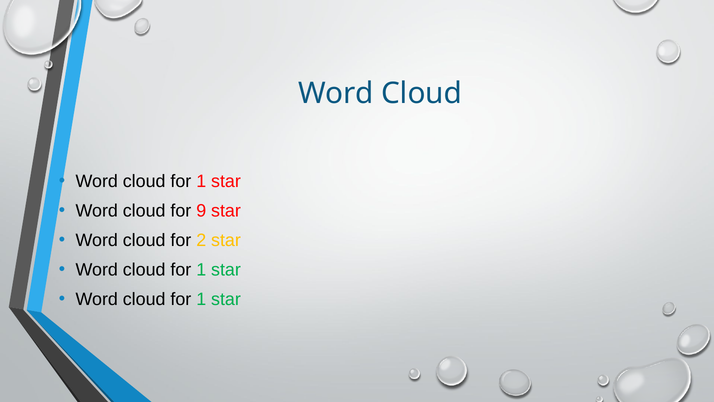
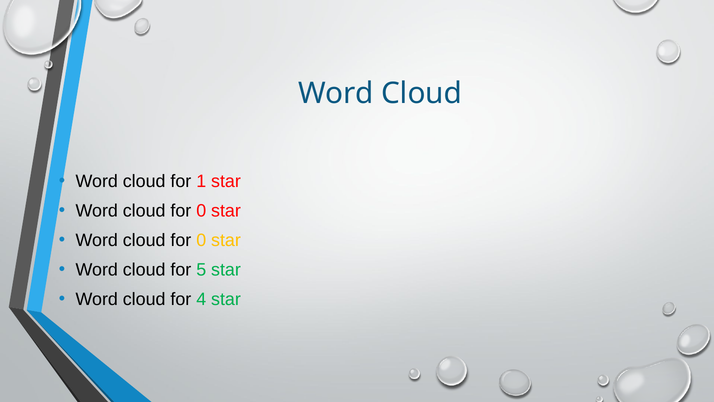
9: 9 -> 0 (201, 211)
2: 2 -> 0 (201, 240)
1: 1 -> 5 (201, 270)
1: 1 -> 4 (201, 299)
